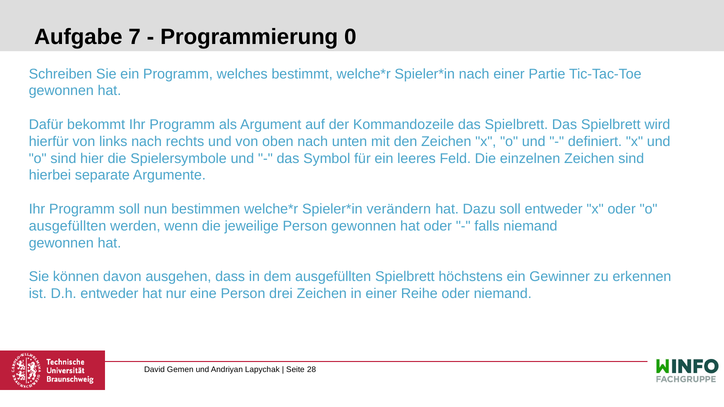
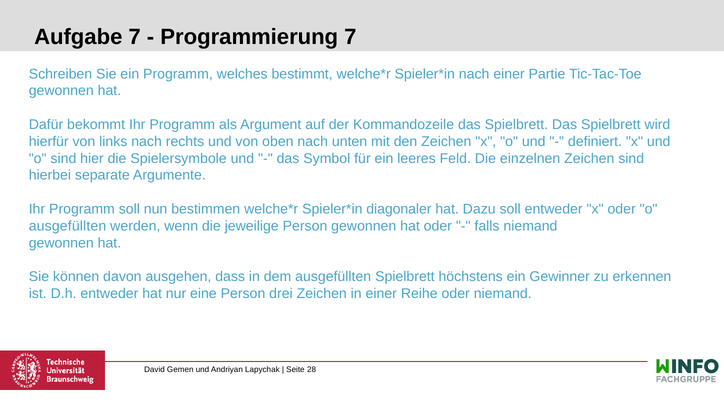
Programmierung 0: 0 -> 7 (350, 37)
verändern: verändern -> diagonaler (399, 209)
